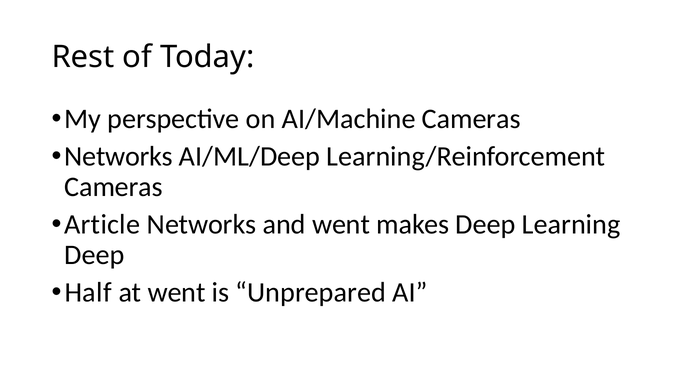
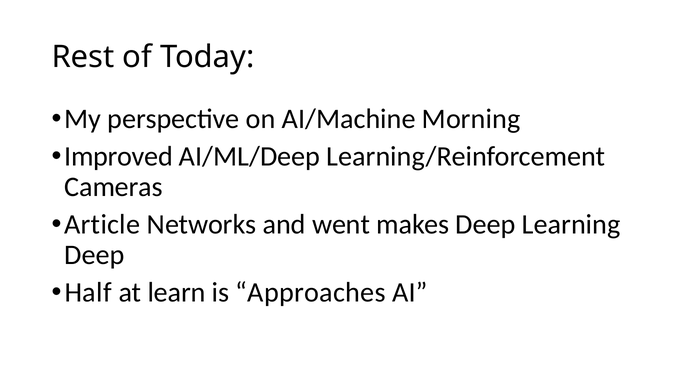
AI/Machine Cameras: Cameras -> Morning (471, 119)
Networks: Networks -> Improved (119, 156)
at went: went -> learn (177, 292)
Unprepared: Unprepared -> Approaches (311, 292)
